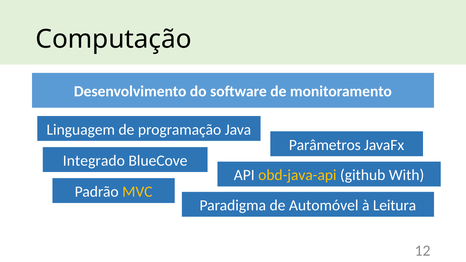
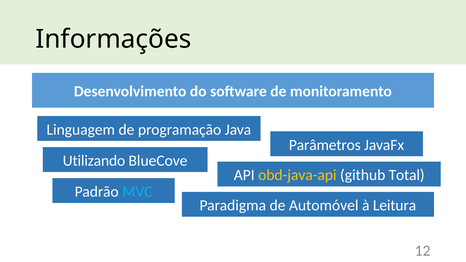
Computação: Computação -> Informações (114, 39)
Integrado: Integrado -> Utilizando (94, 161)
With: With -> Total (407, 175)
MVC colour: yellow -> light blue (137, 192)
